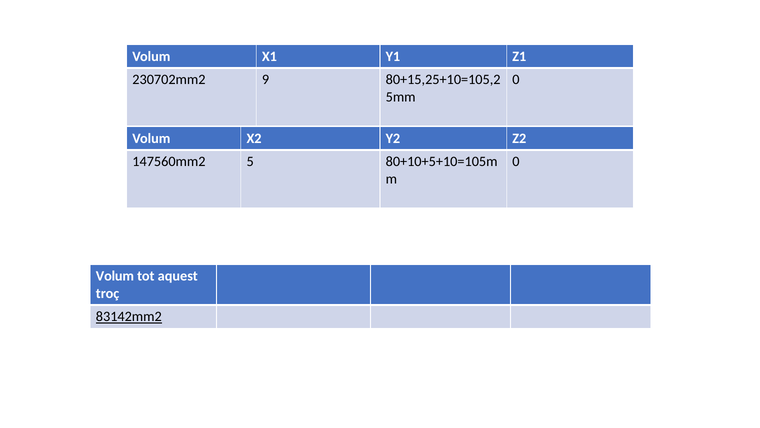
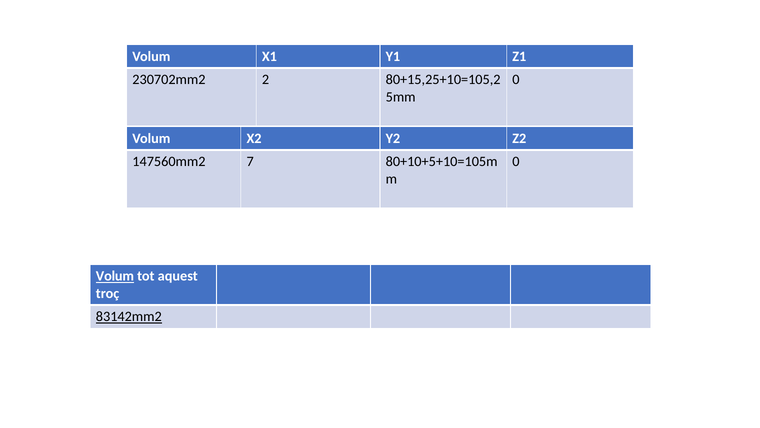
9: 9 -> 2 (265, 80)
5: 5 -> 7 (250, 161)
Volum underline: none -> present (115, 276)
